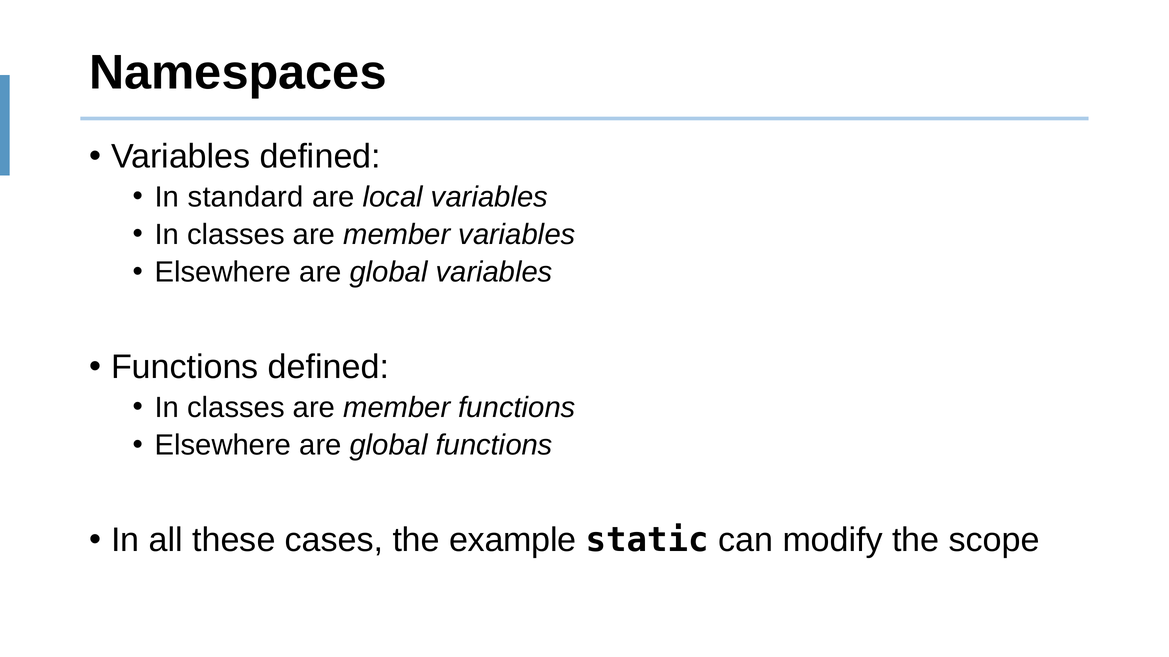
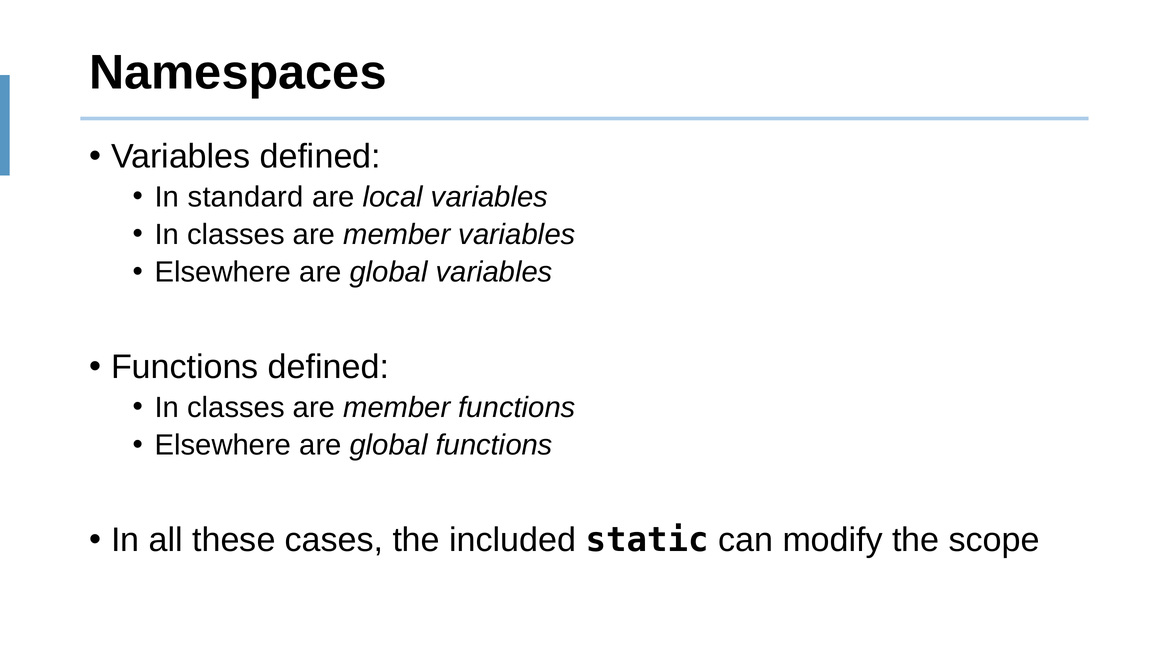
example: example -> included (513, 541)
